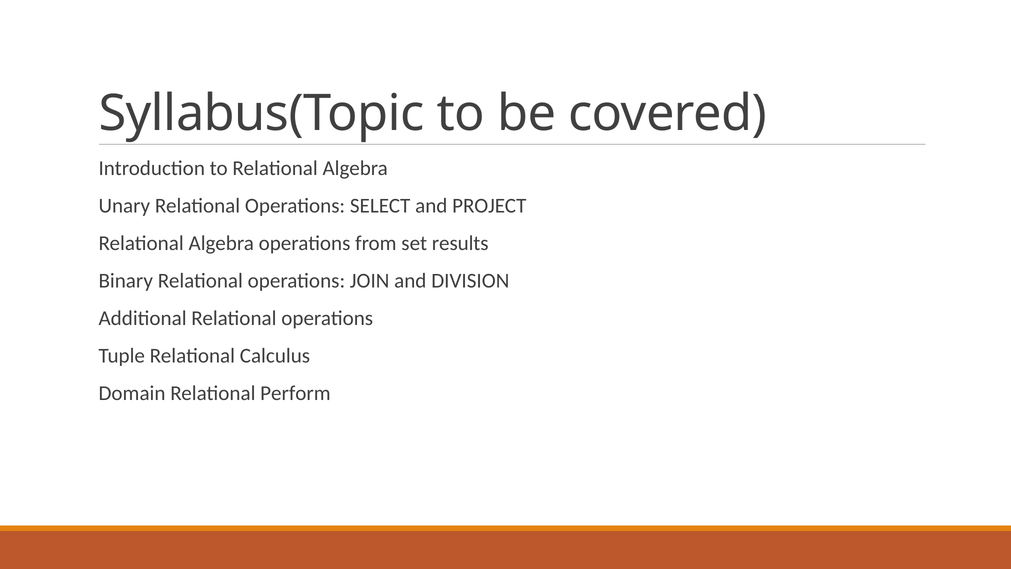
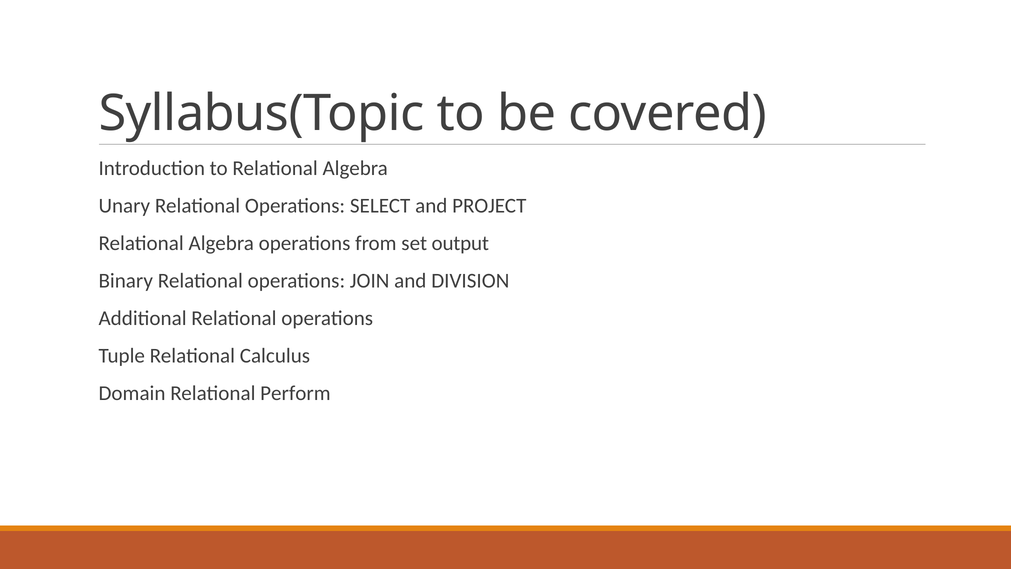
results: results -> output (460, 243)
